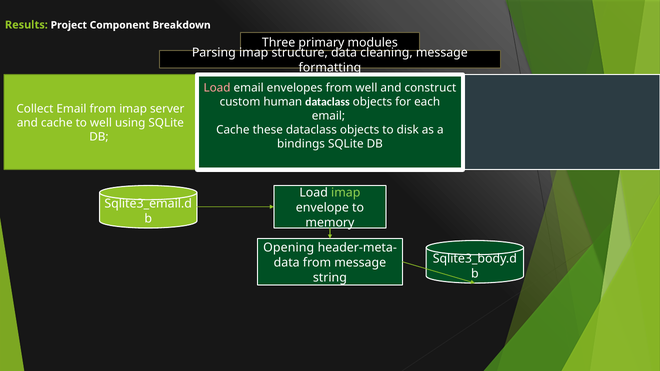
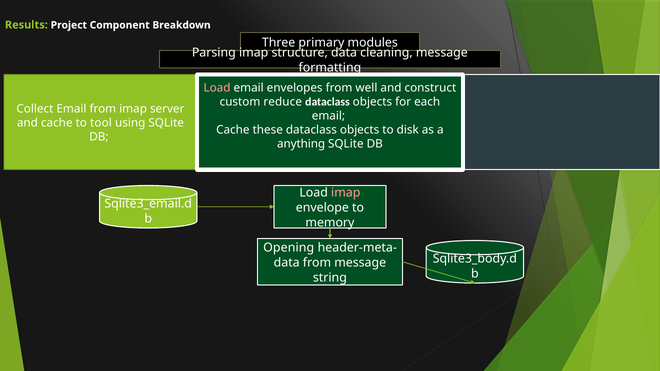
human: human -> reduce (283, 102)
to well: well -> tool (101, 123)
bindings: bindings -> anything (301, 144)
imap colour: light green -> pink (346, 193)
